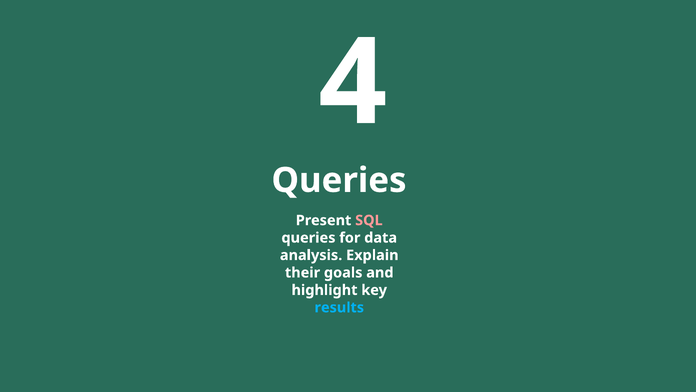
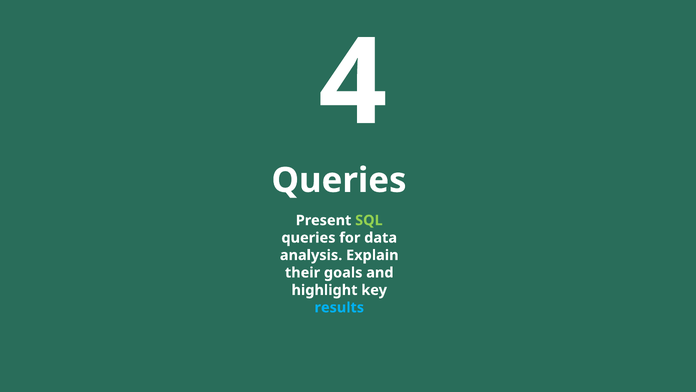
SQL colour: pink -> light green (369, 220)
